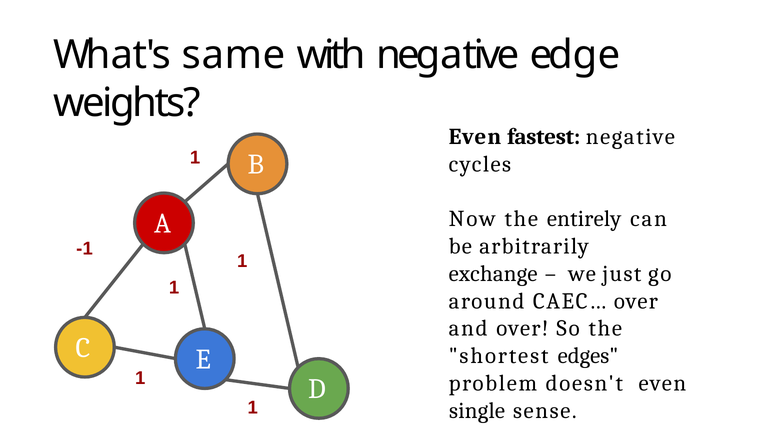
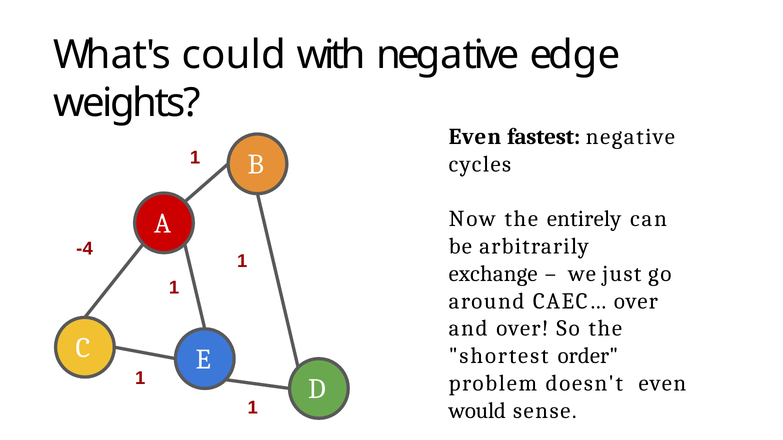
same: same -> could (234, 55)
-1: -1 -> -4 (85, 249)
edges: edges -> order (588, 356)
single: single -> would (477, 411)
